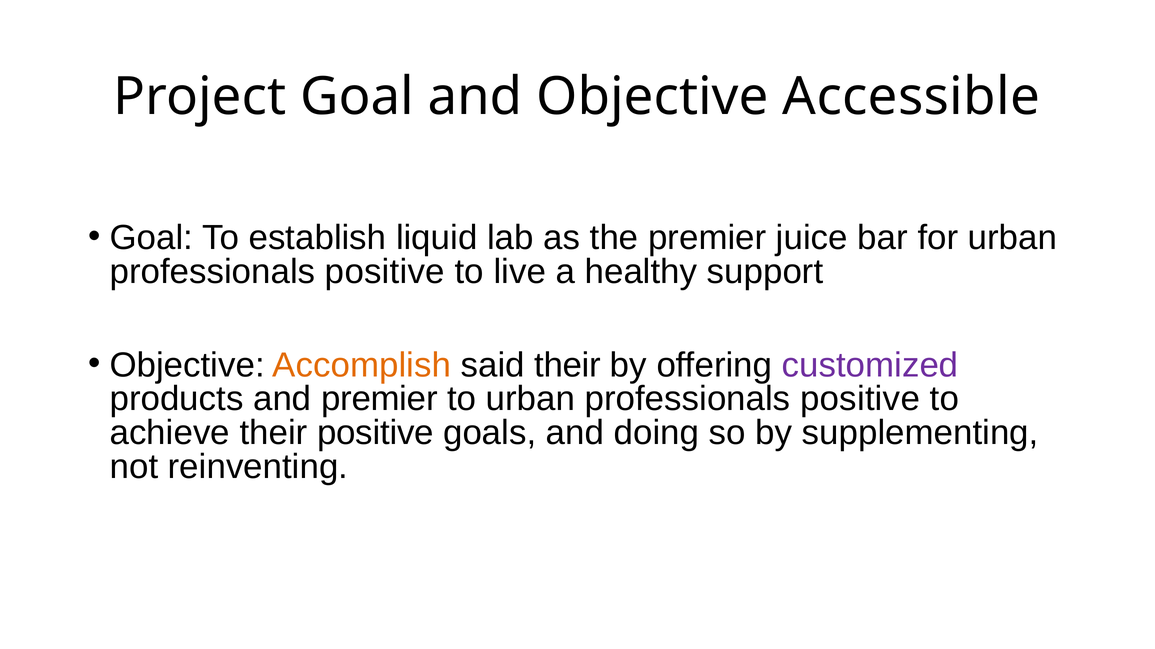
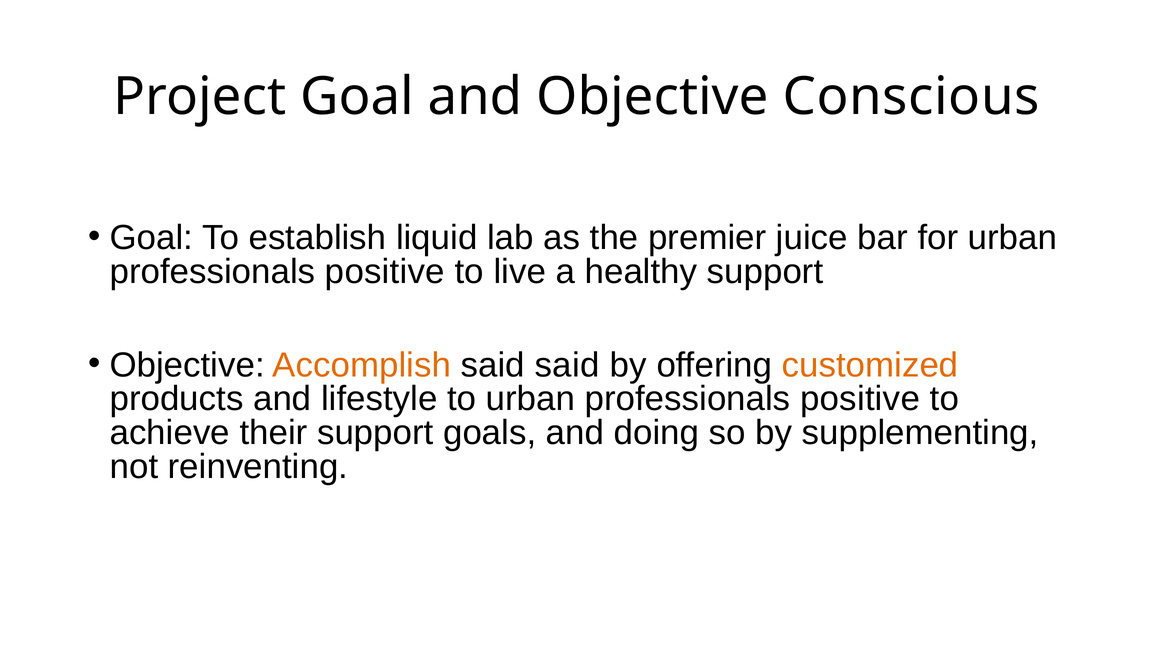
Accessible: Accessible -> Conscious (911, 97)
said their: their -> said (567, 365)
customized colour: purple -> orange (870, 365)
and premier: premier -> lifestyle (379, 399)
their positive: positive -> support (375, 433)
